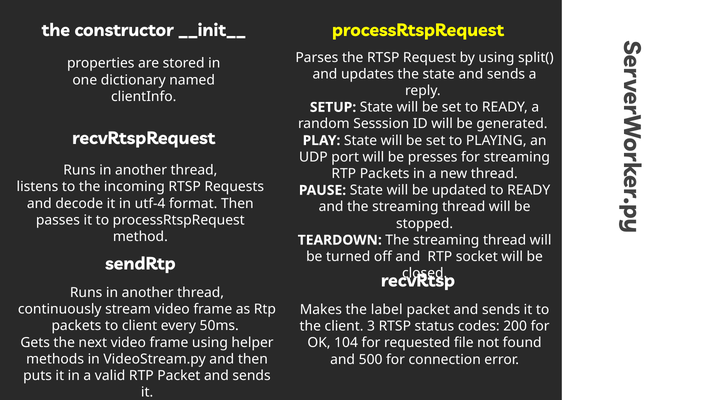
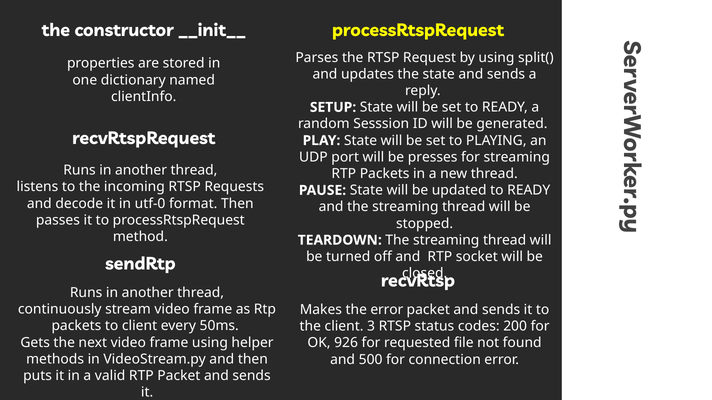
utf-4: utf-4 -> utf-0 (150, 204)
the label: label -> error (387, 310)
104: 104 -> 926 (346, 343)
